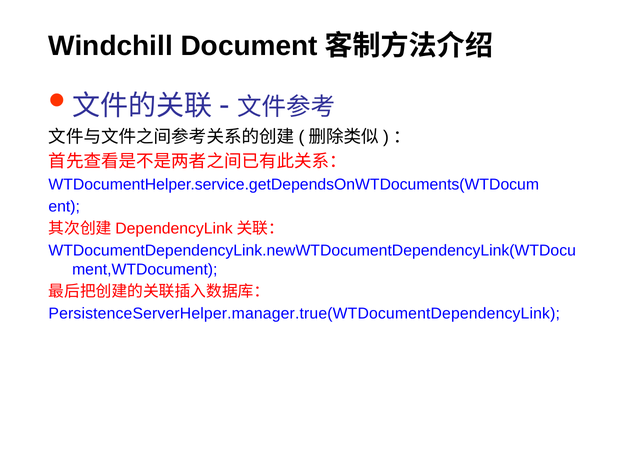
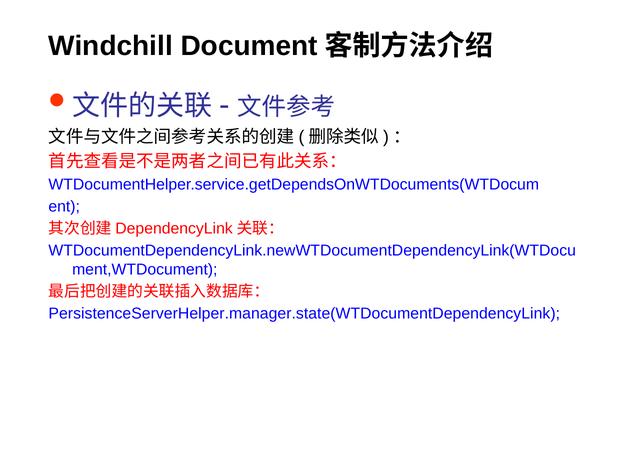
PersistenceServerHelper.manager.true(WTDocumentDependencyLink: PersistenceServerHelper.manager.true(WTDocumentDependencyLink -> PersistenceServerHelper.manager.state(WTDocumentDependencyLink (304, 314)
